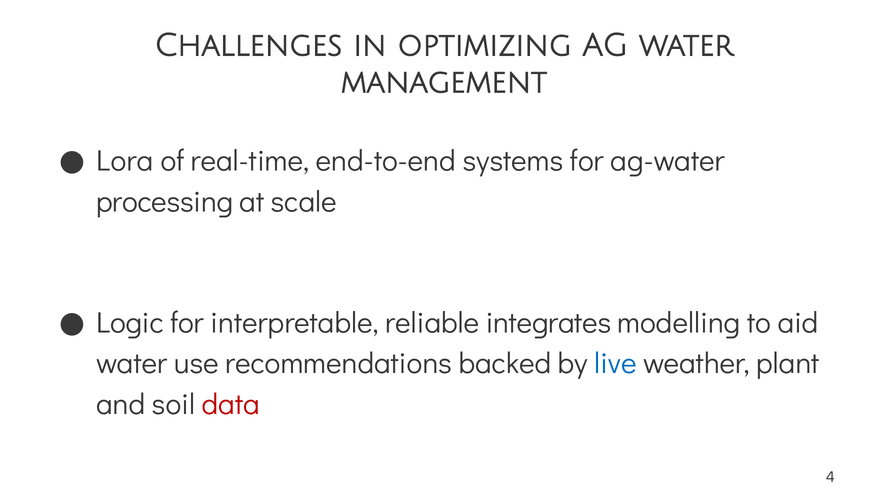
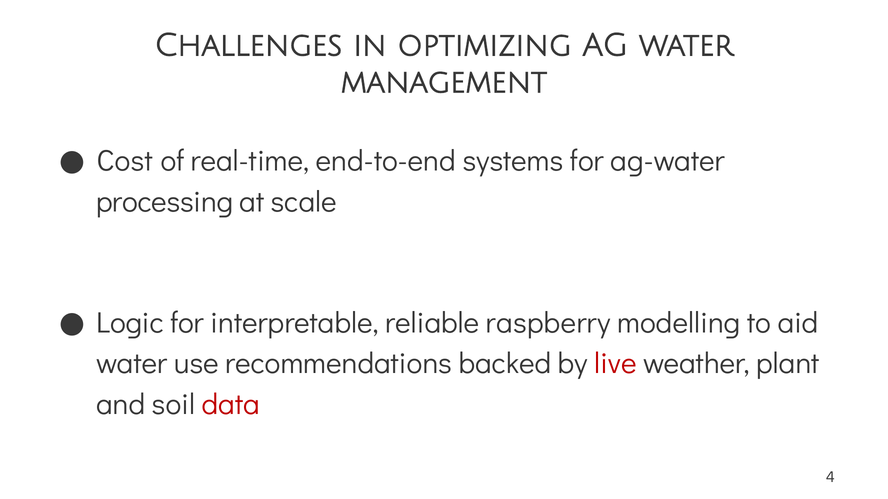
Lora: Lora -> Cost (125, 161)
integrates: integrates -> raspberry (548, 323)
live colour: blue -> red (615, 364)
